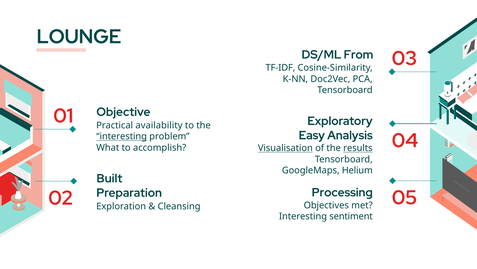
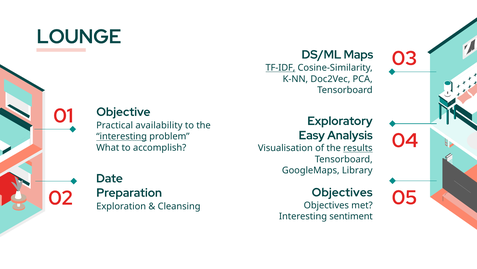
From: From -> Maps (358, 54)
TF-IDF underline: none -> present (280, 68)
Visualisation underline: present -> none (285, 148)
Helium: Helium -> Library (357, 170)
Built: Built -> Date (109, 178)
Processing: Processing -> Objectives (342, 192)
